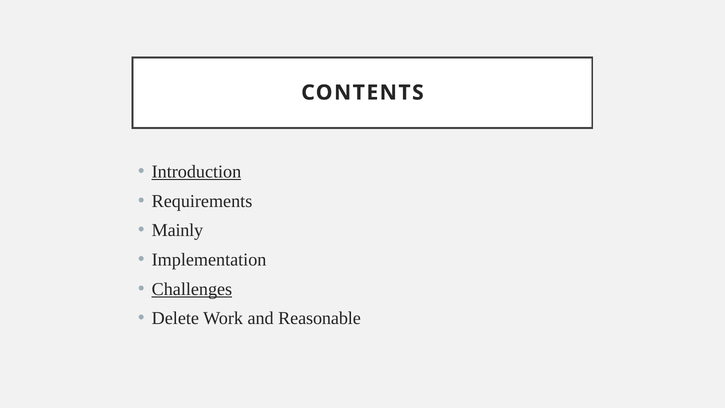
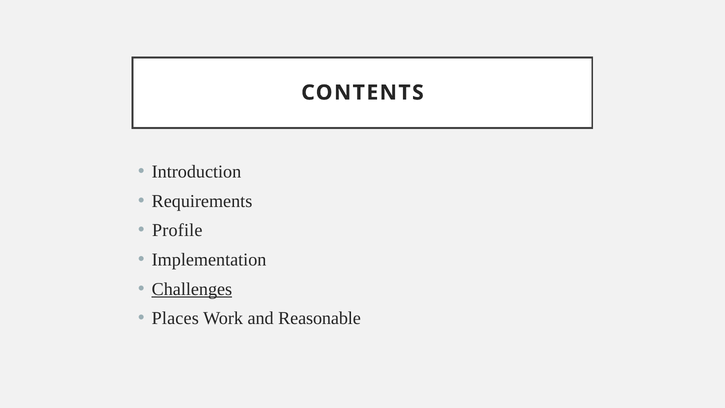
Introduction underline: present -> none (196, 172)
Mainly: Mainly -> Profile (177, 230)
Delete: Delete -> Places (175, 318)
